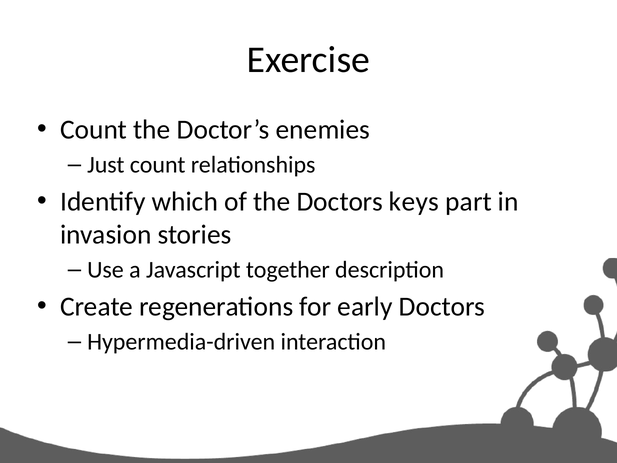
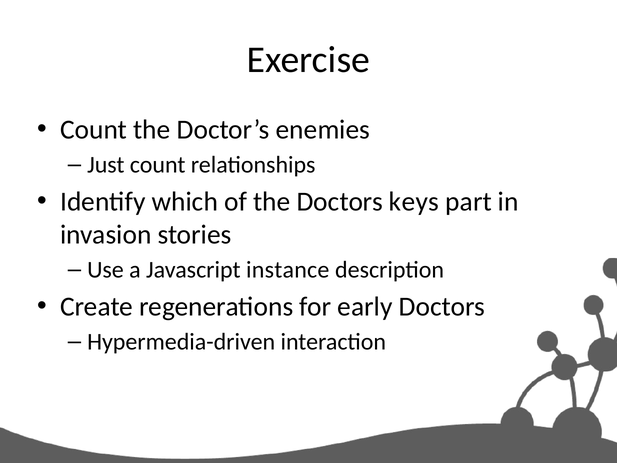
together: together -> instance (288, 270)
